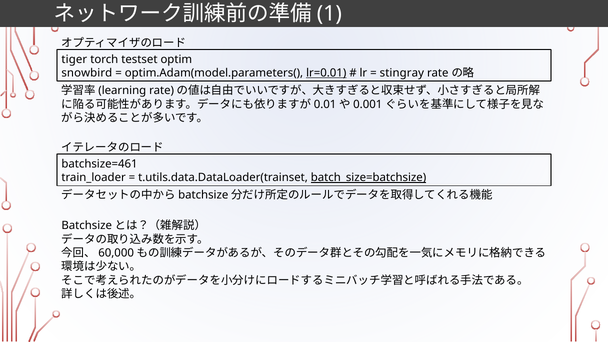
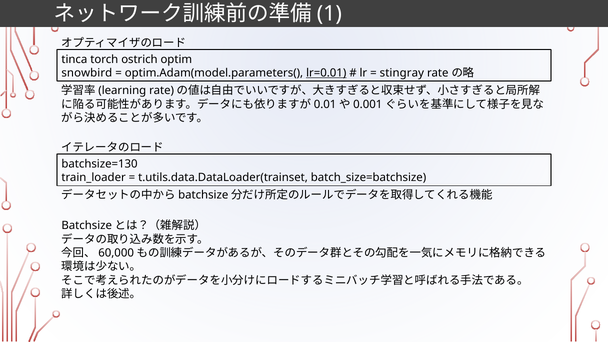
tiger: tiger -> tinca (74, 59)
testset: testset -> ostrich (139, 59)
batchsize=461: batchsize=461 -> batchsize=130 (100, 164)
batch_size=batchsize underline: present -> none (369, 178)
